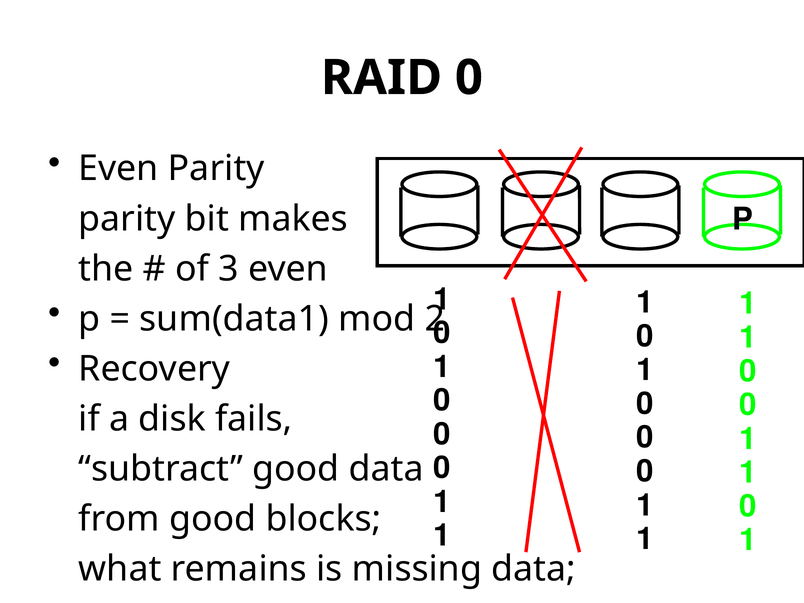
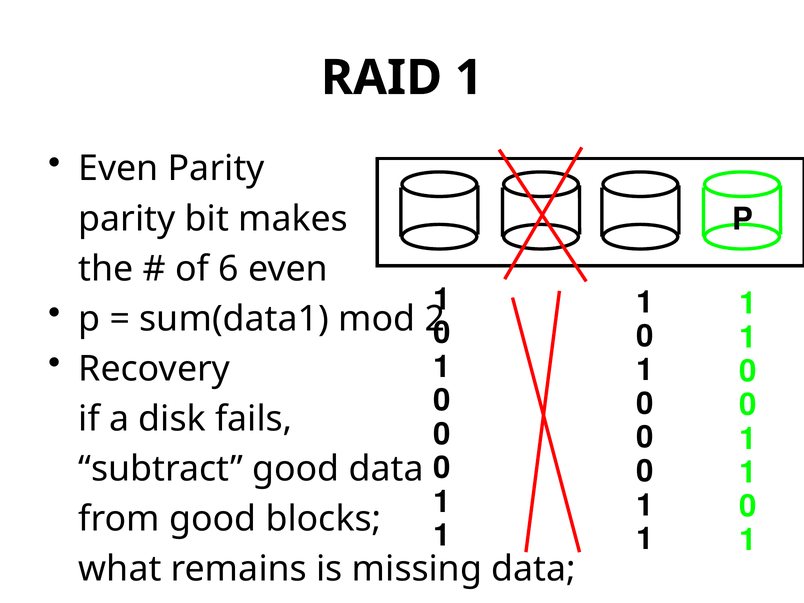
RAID 0: 0 -> 1 (469, 78)
3: 3 -> 6 (229, 269)
